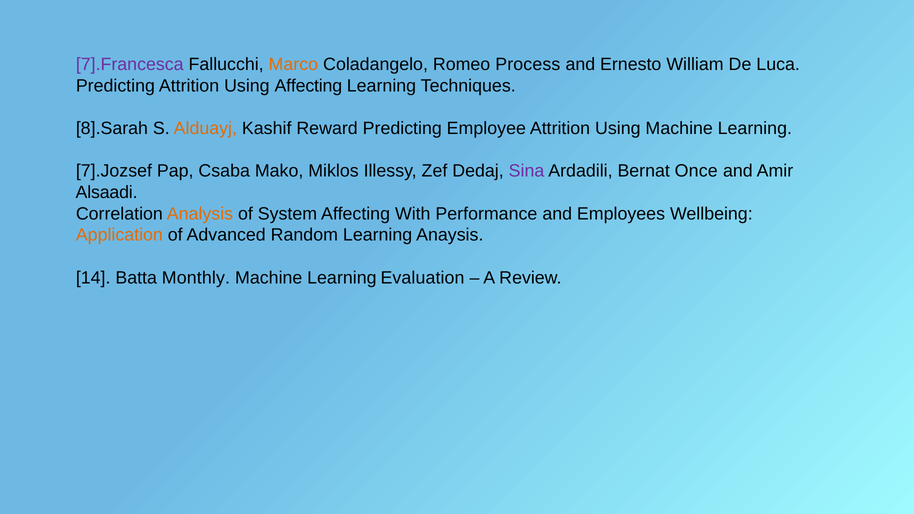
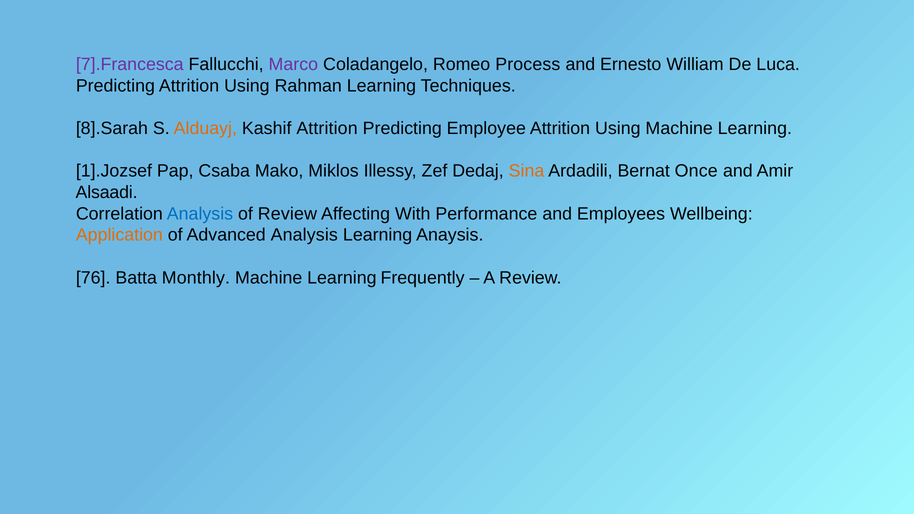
Marco colour: orange -> purple (293, 64)
Using Affecting: Affecting -> Rahman (308, 86)
Kashif Reward: Reward -> Attrition (327, 128)
7].Jozsef: 7].Jozsef -> 1].Jozsef (114, 171)
Sina colour: purple -> orange (526, 171)
Analysis colour: orange -> blue (200, 214)
of System: System -> Review (287, 214)
Advanced Random: Random -> Analysis (304, 235)
14: 14 -> 76 (93, 278)
Evaluation: Evaluation -> Frequently (423, 278)
